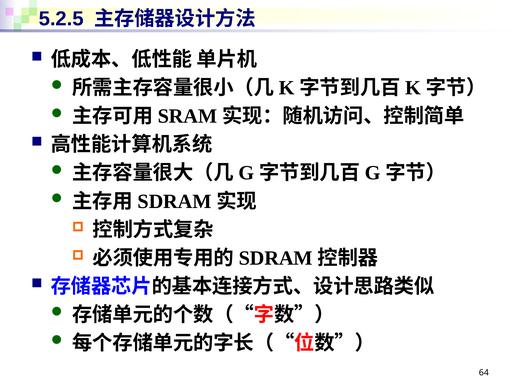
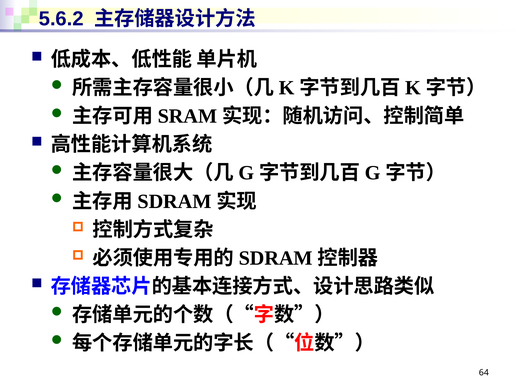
5.2.5: 5.2.5 -> 5.6.2 (61, 19)
